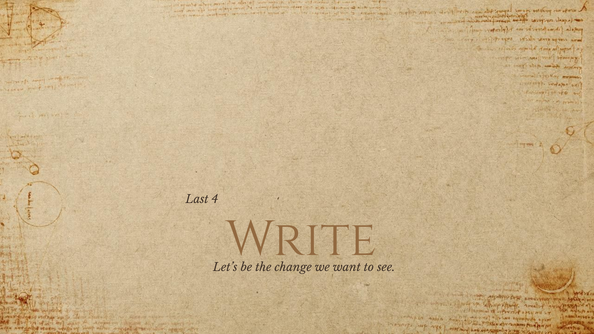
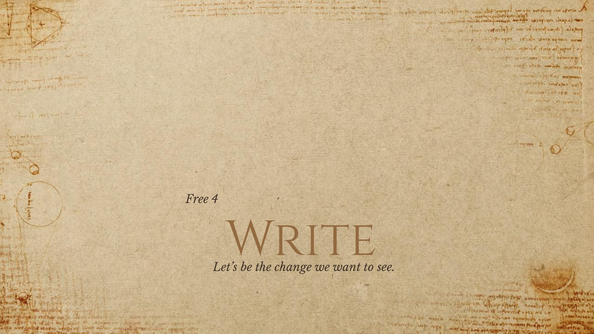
Last: Last -> Free (197, 200)
